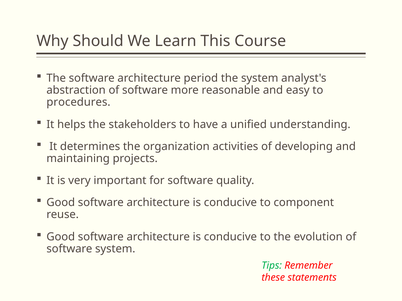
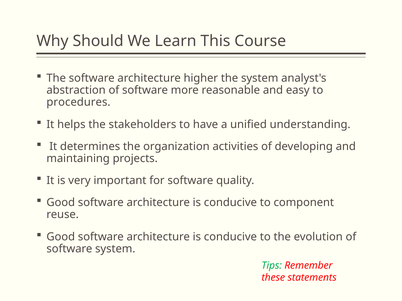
period: period -> higher (201, 78)
